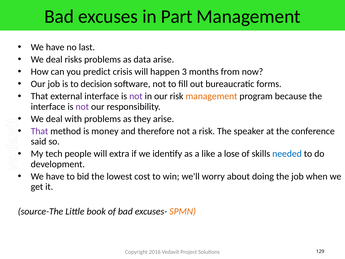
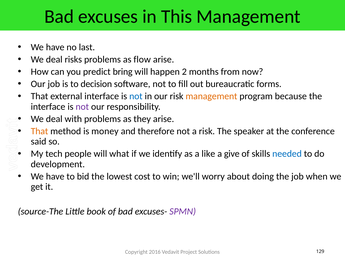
Part: Part -> This (177, 17)
data: data -> flow (142, 59)
crisis: crisis -> bring (123, 72)
3: 3 -> 2 (184, 72)
not colour: purple -> blue (136, 96)
That colour: purple -> orange (39, 131)
extra: extra -> what (119, 154)
lose: lose -> give (232, 154)
SPMN colour: orange -> purple (183, 211)
